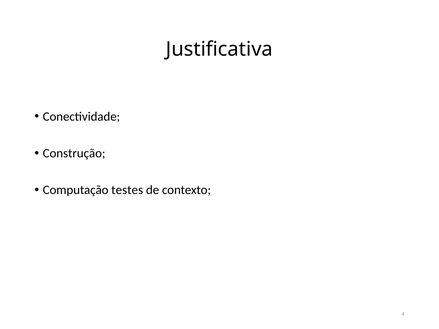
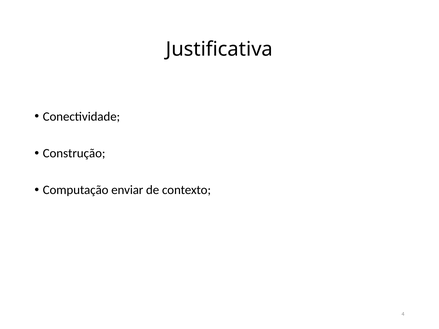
testes: testes -> enviar (127, 190)
